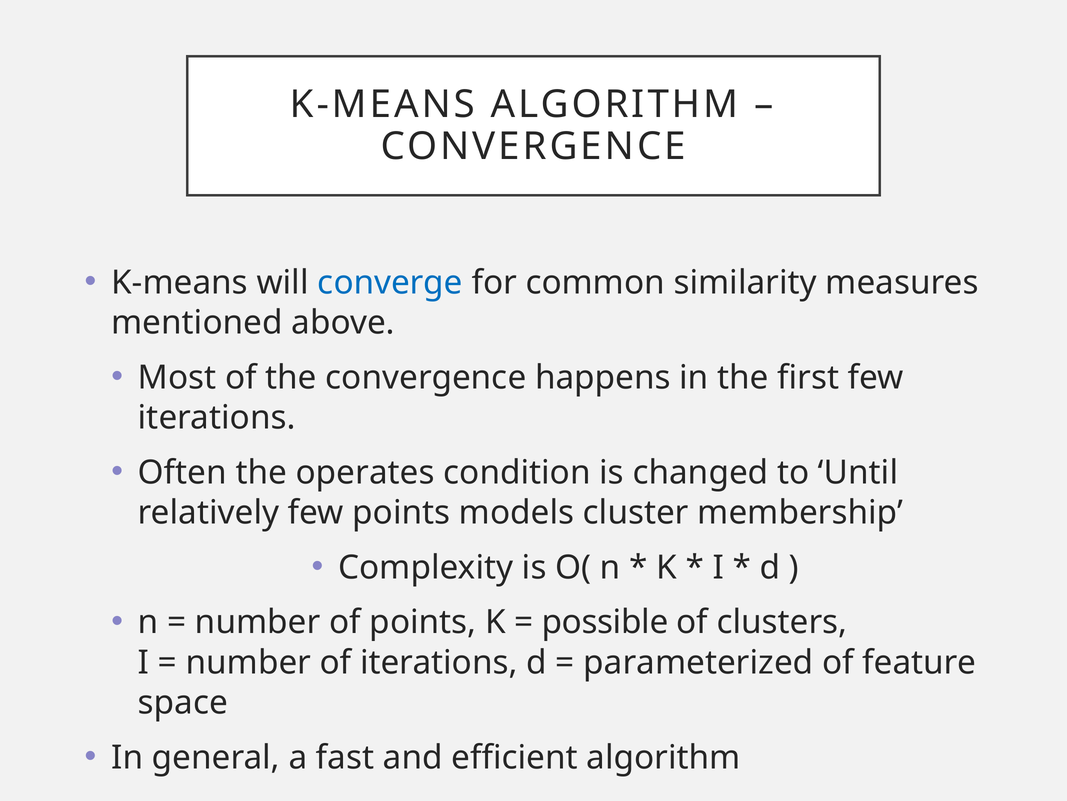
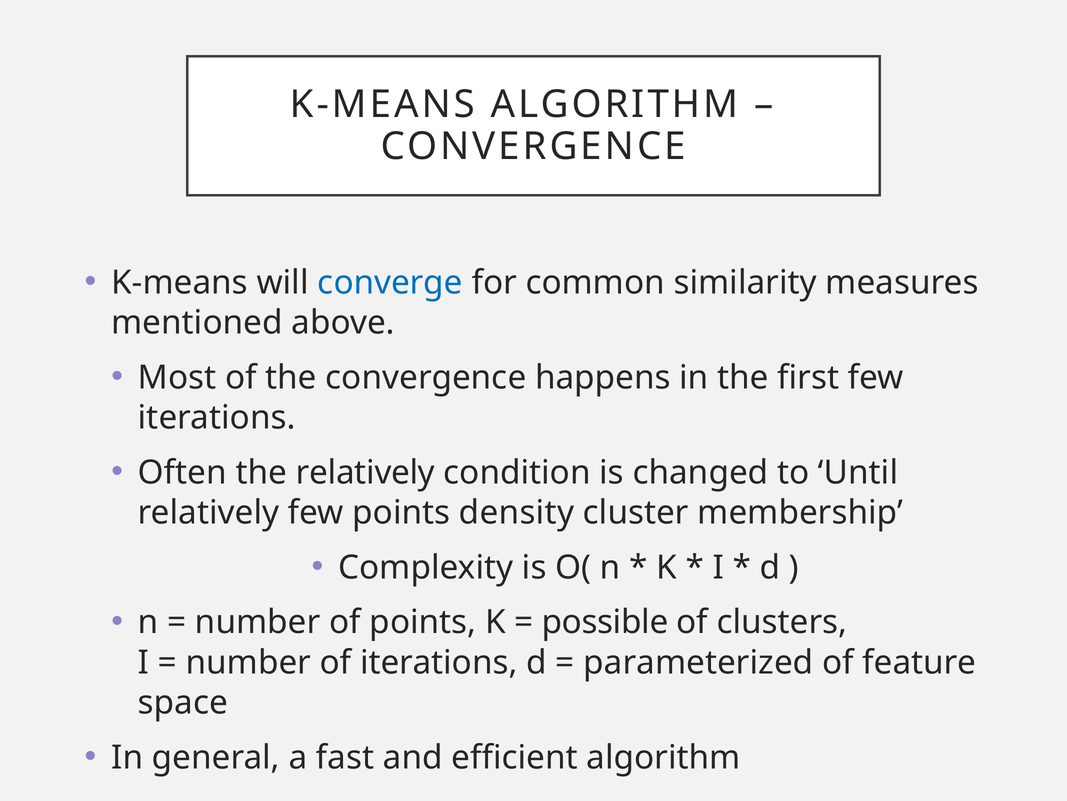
the operates: operates -> relatively (365, 472)
models: models -> density (516, 512)
